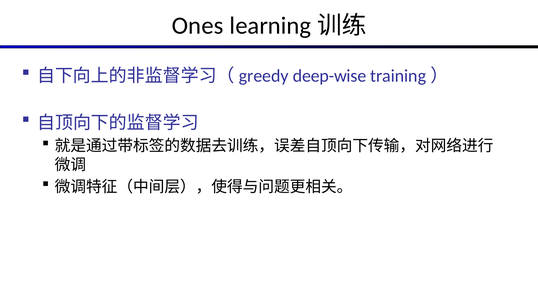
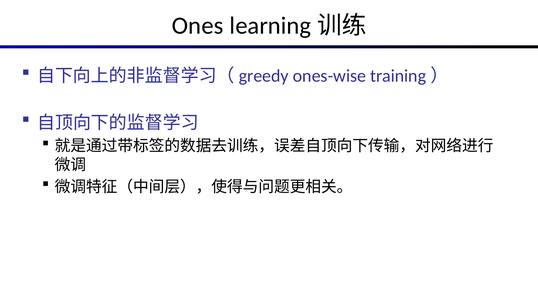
deep-wise: deep-wise -> ones-wise (329, 76)
